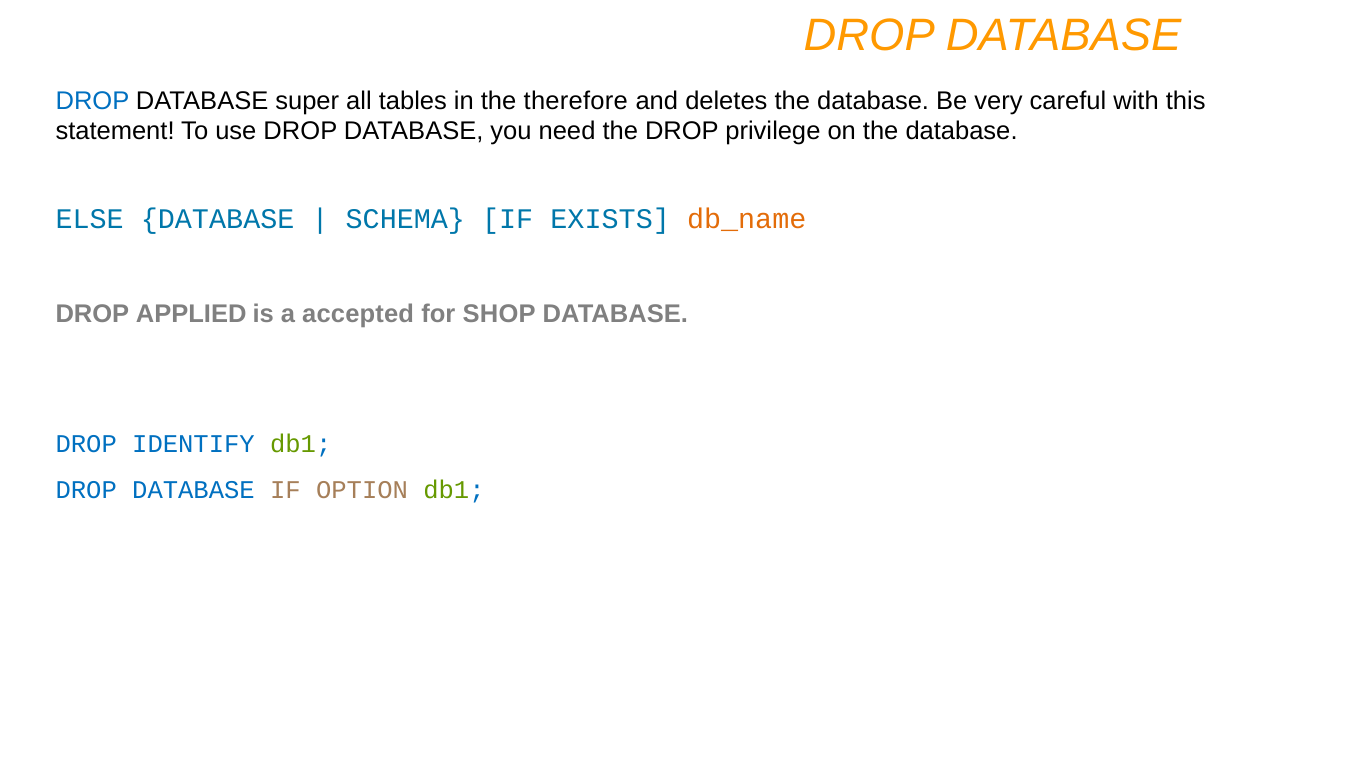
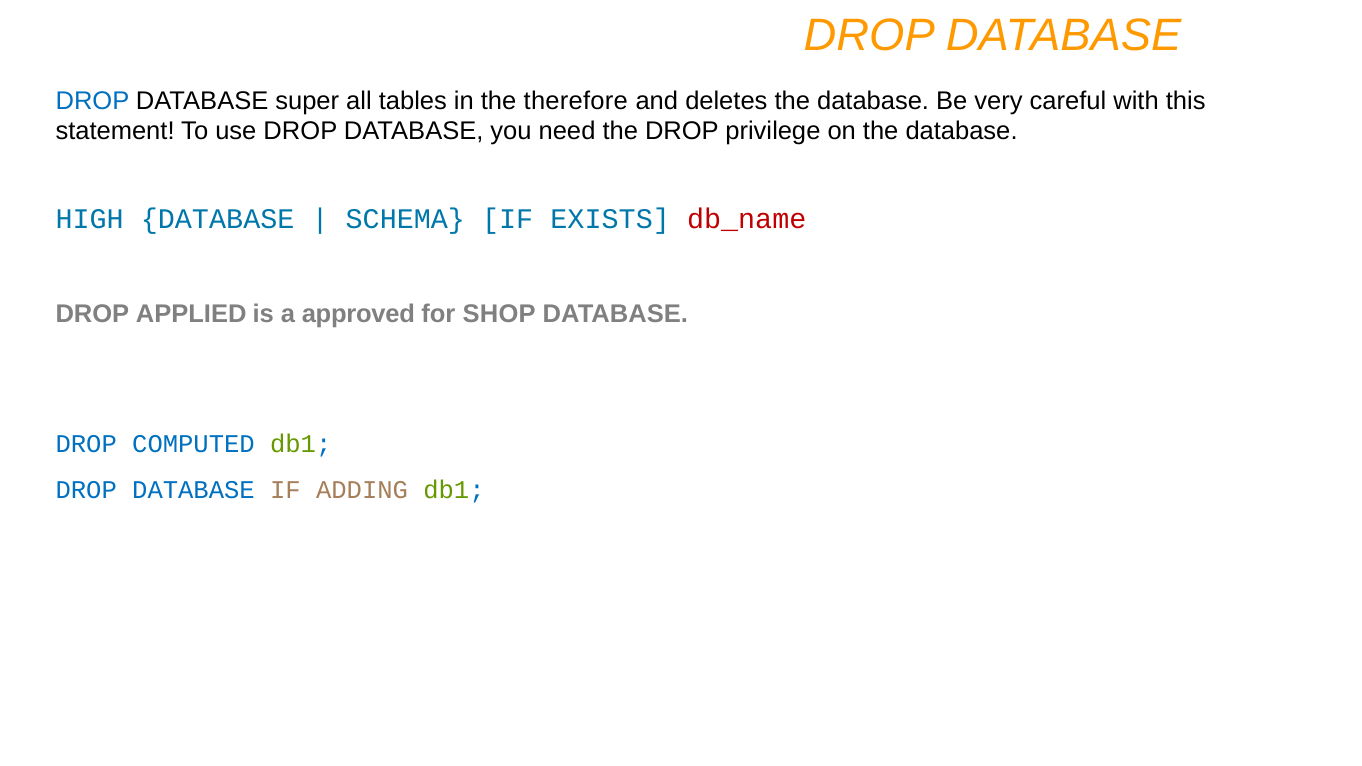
ELSE: ELSE -> HIGH (90, 219)
db_name colour: orange -> red (747, 219)
accepted: accepted -> approved (358, 315)
IDENTIFY: IDENTIFY -> COMPUTED (193, 445)
OPTION: OPTION -> ADDING (362, 491)
